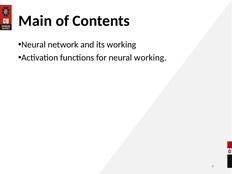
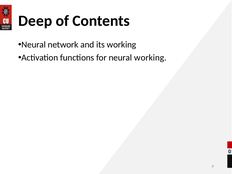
Main: Main -> Deep (35, 21)
